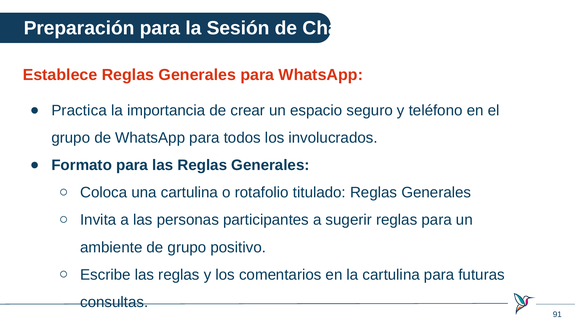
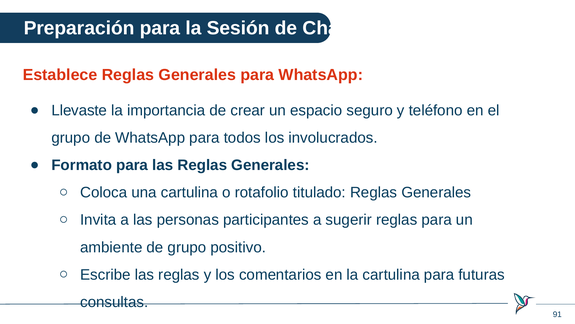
Practica: Practica -> Llevaste (79, 110)
